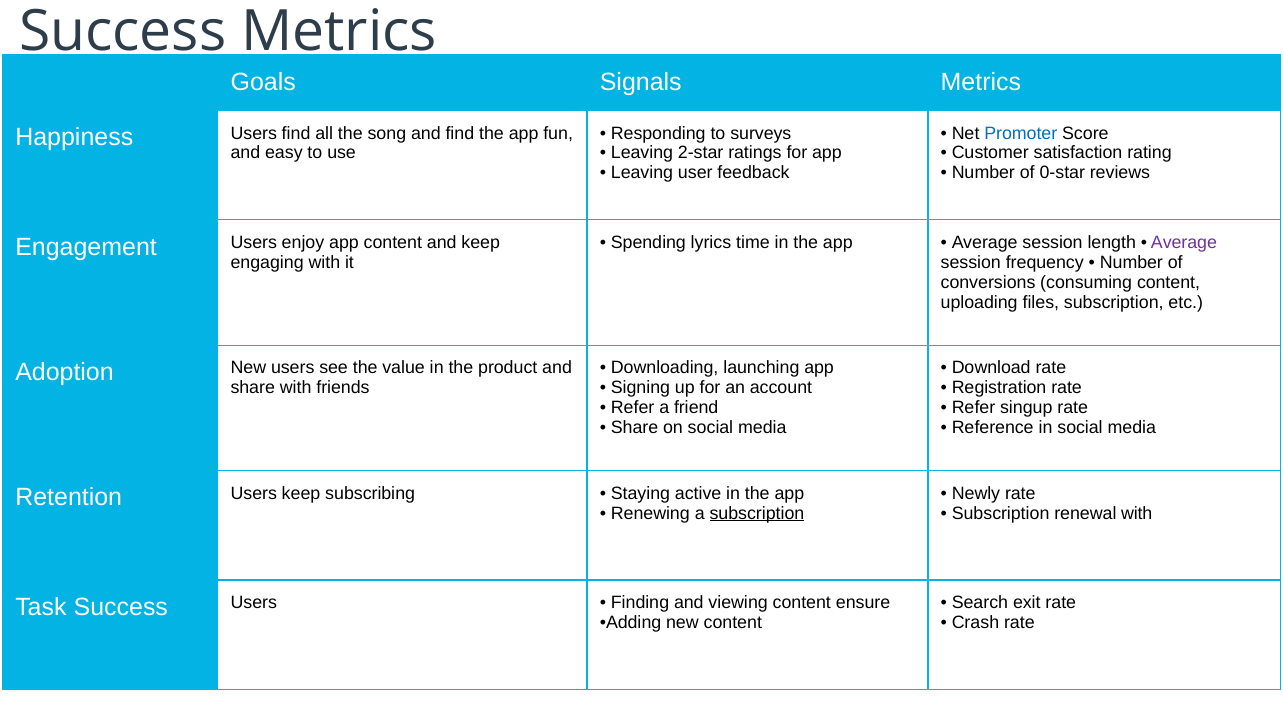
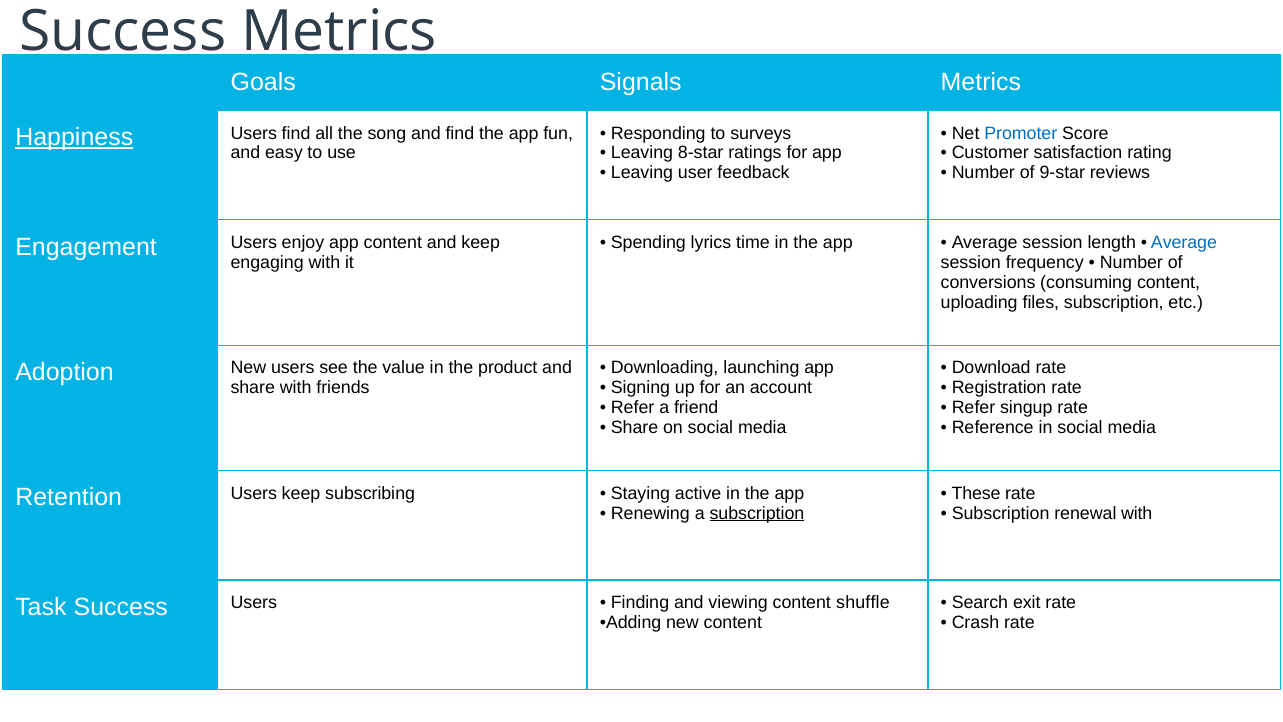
Happiness underline: none -> present (74, 137)
2-star: 2-star -> 8-star (701, 153)
0-star: 0-star -> 9-star (1062, 173)
Average colour: purple -> blue (1184, 243)
Newly: Newly -> These (976, 493)
ensure: ensure -> shuffle (863, 603)
